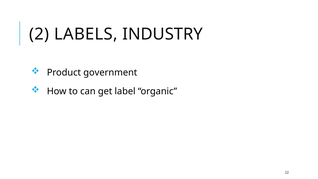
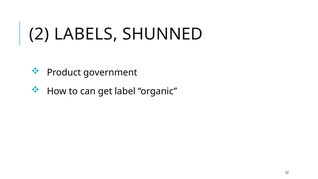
INDUSTRY: INDUSTRY -> SHUNNED (163, 34)
